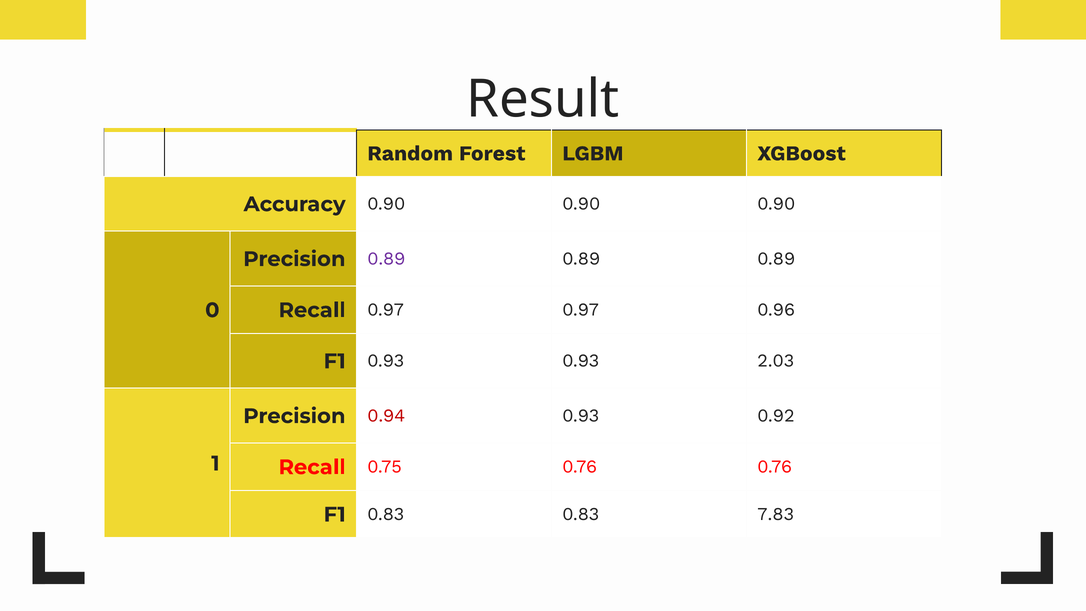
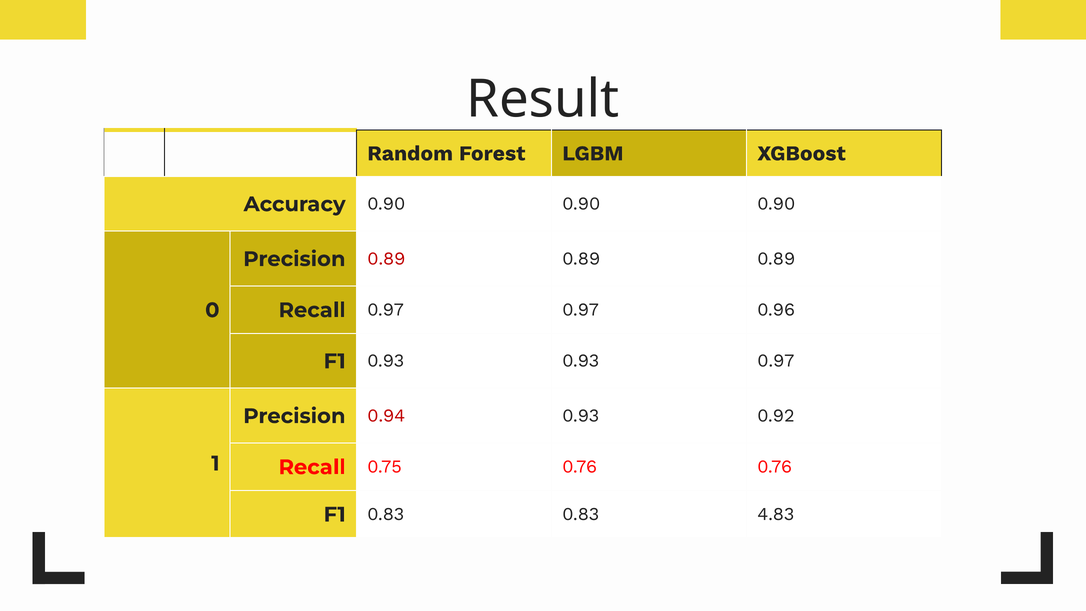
0.89 colour: purple -> red (386, 259)
0.93 2.03: 2.03 -> 0.97 (776, 361)
7.83: 7.83 -> 4.83 (776, 514)
